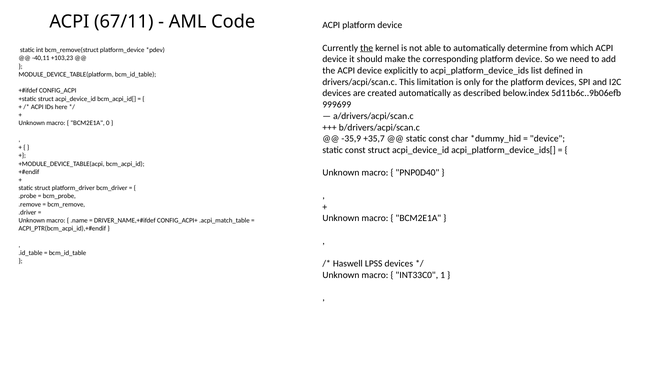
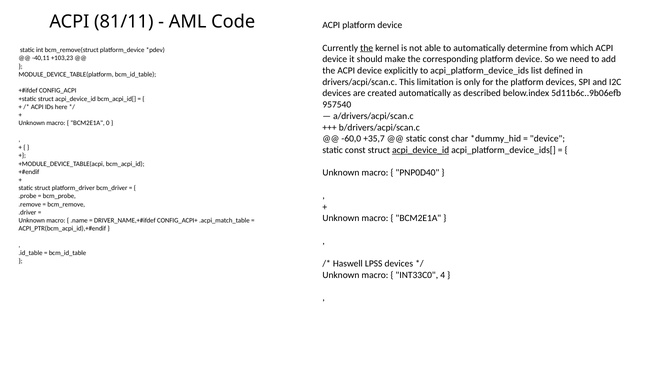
67/11: 67/11 -> 81/11 (124, 22)
999699: 999699 -> 957540 (337, 105)
-35,9: -35,9 -> -60,0 (351, 139)
acpi_device_id underline: none -> present (421, 150)
1: 1 -> 4 (443, 275)
